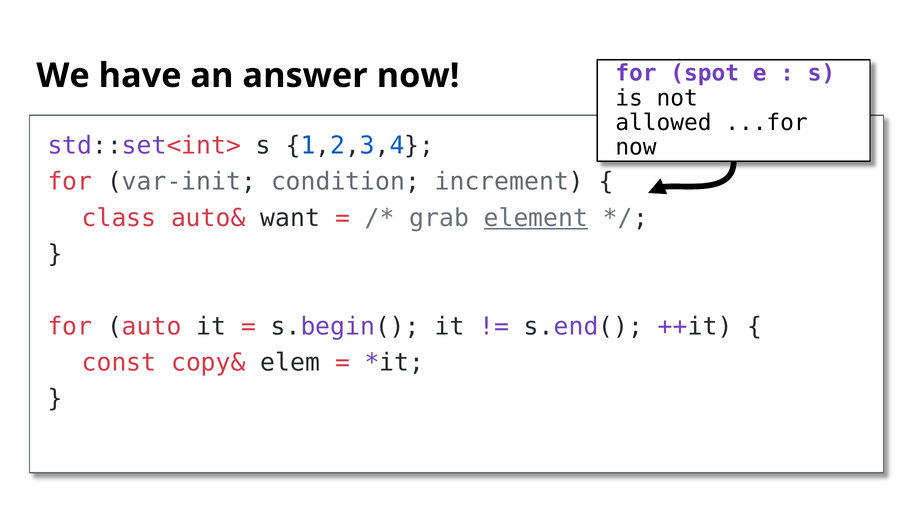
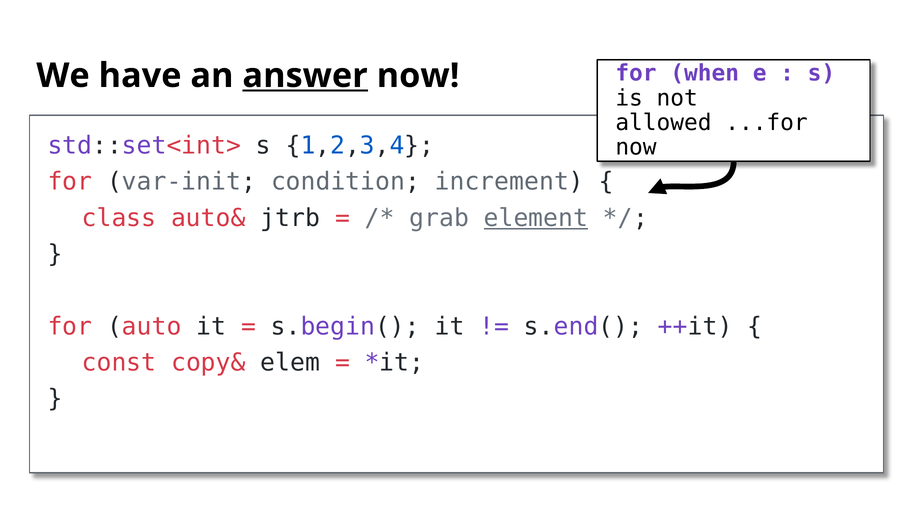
answer underline: none -> present (305, 76)
spot: spot -> when (705, 74)
want: want -> jtrb (290, 218)
